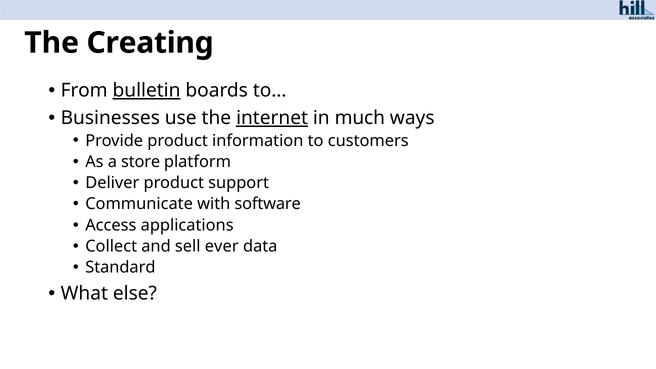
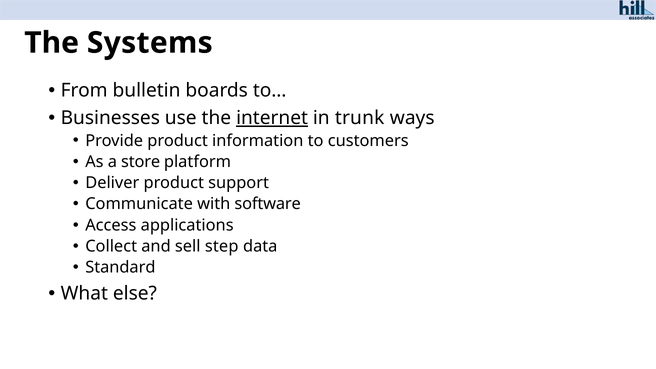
Creating: Creating -> Systems (150, 43)
bulletin underline: present -> none (147, 91)
much: much -> trunk (360, 118)
ever: ever -> step (222, 246)
